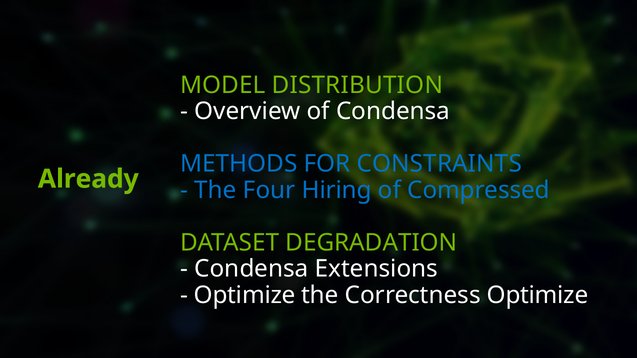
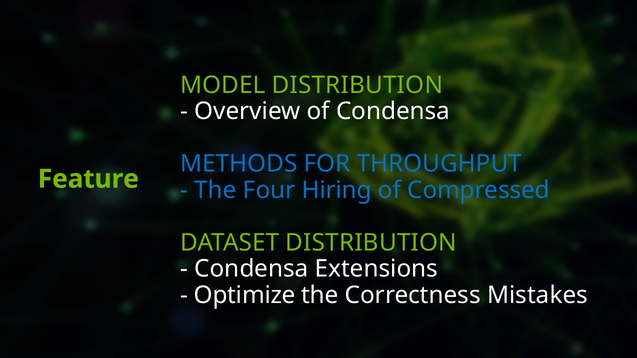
CONSTRAINTS: CONSTRAINTS -> THROUGHPUT (439, 164)
Already: Already -> Feature (88, 179)
DATASET DEGRADATION: DEGRADATION -> DISTRIBUTION (371, 243)
Correctness Optimize: Optimize -> Mistakes (538, 295)
